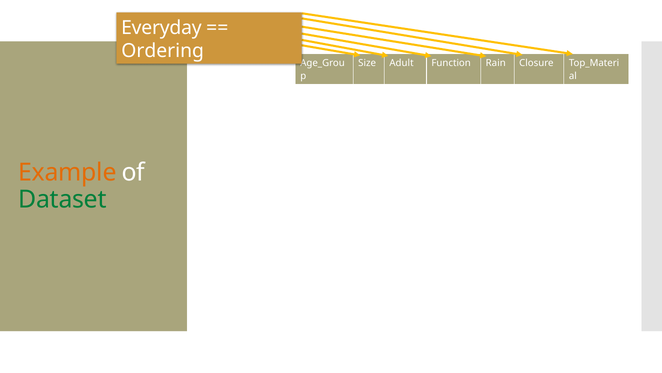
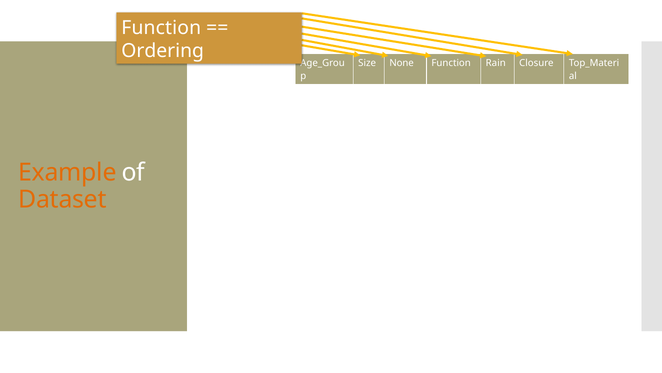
Everyday: Everyday -> Function (161, 28)
Adult: Adult -> None (402, 63)
Dataset colour: green -> orange (62, 199)
